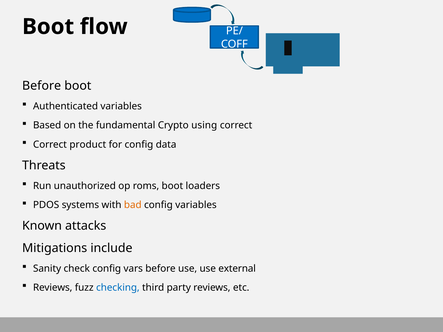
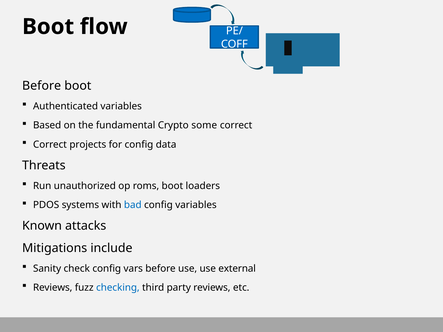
using: using -> some (204, 125)
product: product -> projects (88, 145)
bad colour: orange -> blue (133, 205)
